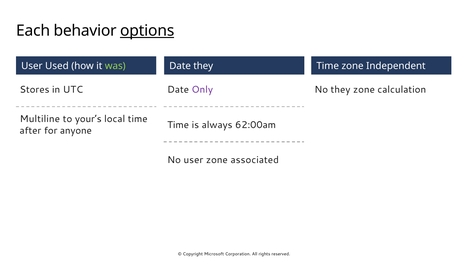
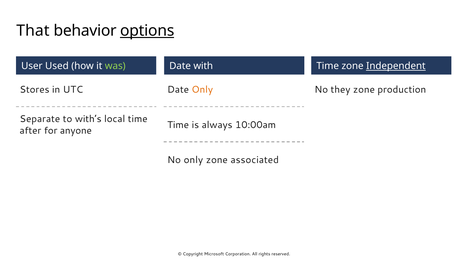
Each: Each -> That (33, 31)
Date they: they -> with (203, 66)
Independent underline: none -> present (396, 66)
Only colour: purple -> orange (202, 90)
calculation: calculation -> production (402, 90)
Multiline: Multiline -> Separate (40, 119)
your’s: your’s -> with’s (88, 119)
62:00am: 62:00am -> 10:00am (256, 125)
No user: user -> only (193, 160)
